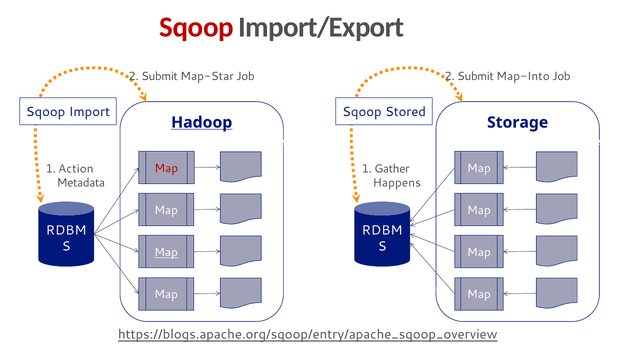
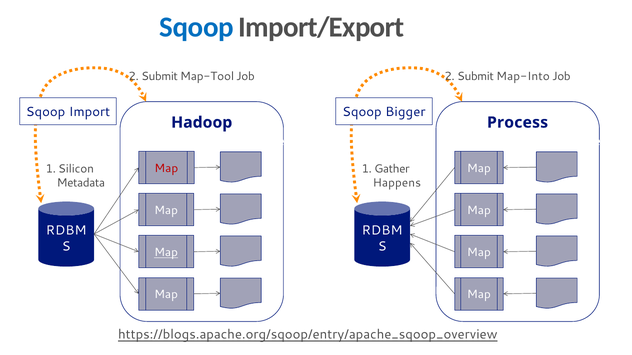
Sqoop colour: red -> blue (197, 27)
Map-Star: Map-Star -> Map-Tool (207, 77)
Stored: Stored -> Bigger (405, 112)
Hadoop underline: present -> none (202, 123)
Storage: Storage -> Process (518, 123)
Action: Action -> Silicon (76, 169)
